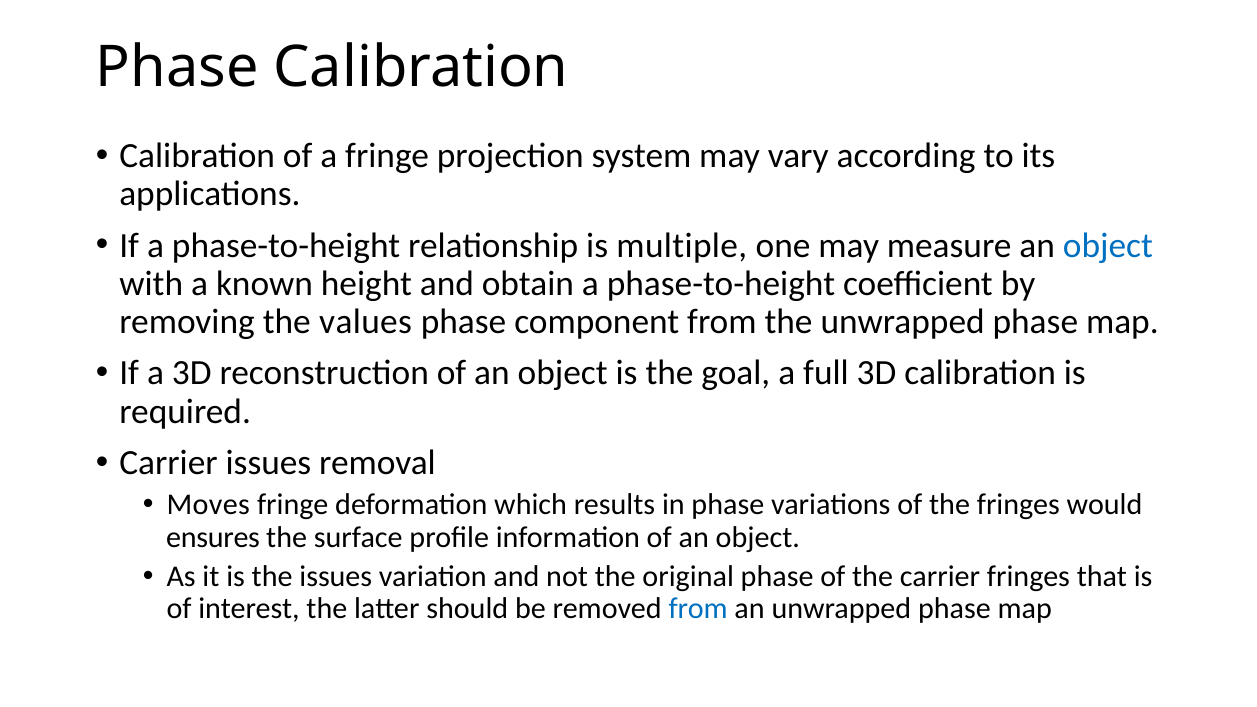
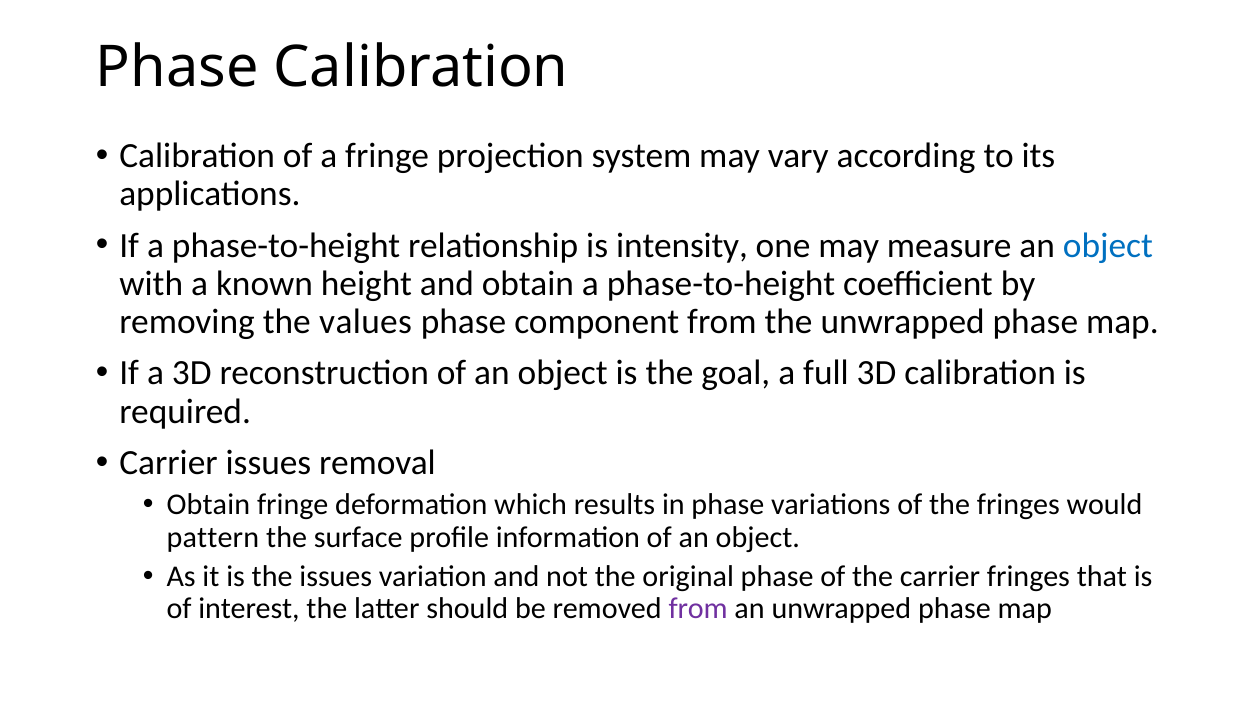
multiple: multiple -> intensity (682, 245)
Moves: Moves -> Obtain (208, 505)
ensures: ensures -> pattern (213, 537)
from colour: blue -> purple (698, 609)
